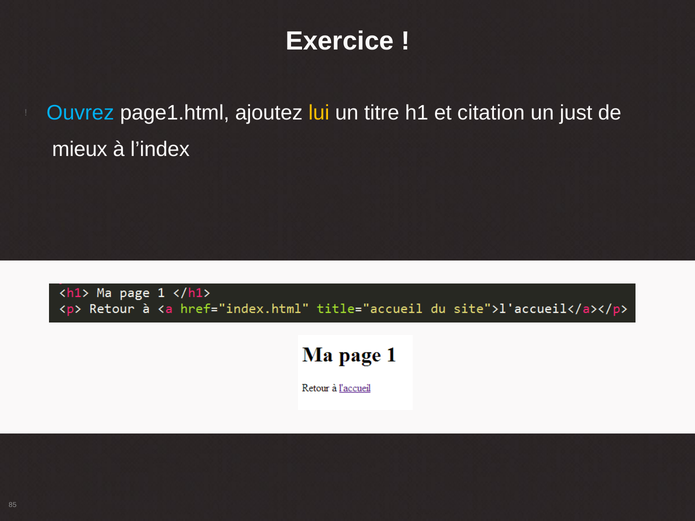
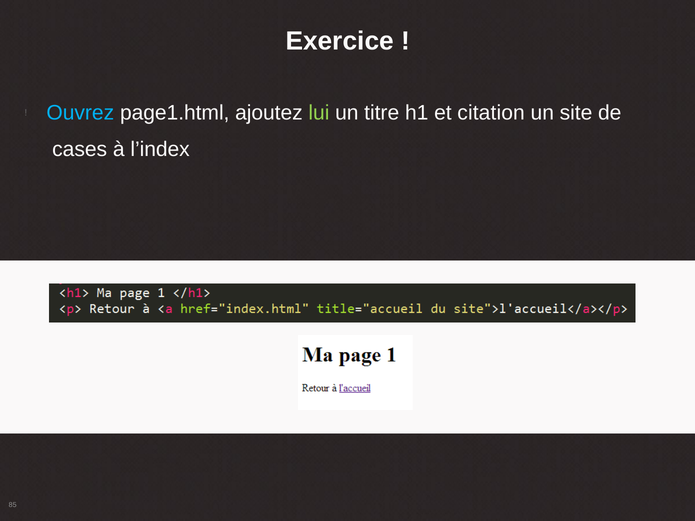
lui colour: yellow -> light green (319, 113)
just: just -> site (576, 113)
mieux: mieux -> cases (80, 149)
